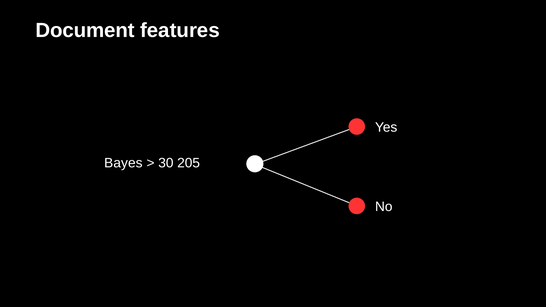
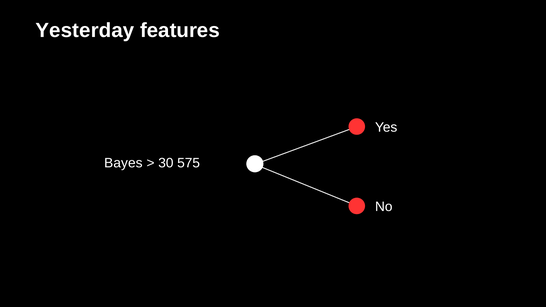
Document: Document -> Yesterday (85, 30)
205: 205 -> 575 (189, 163)
